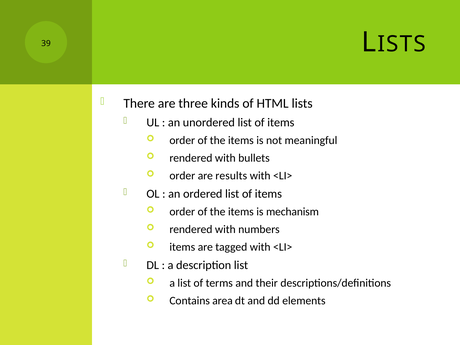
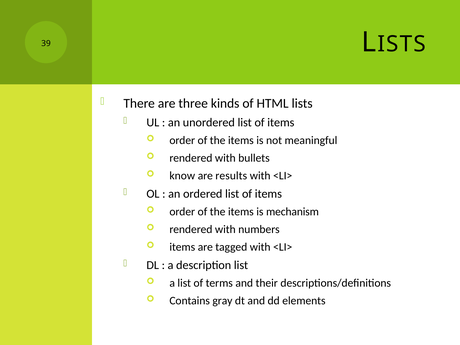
order: order -> know (182, 176)
area: area -> gray (222, 301)
